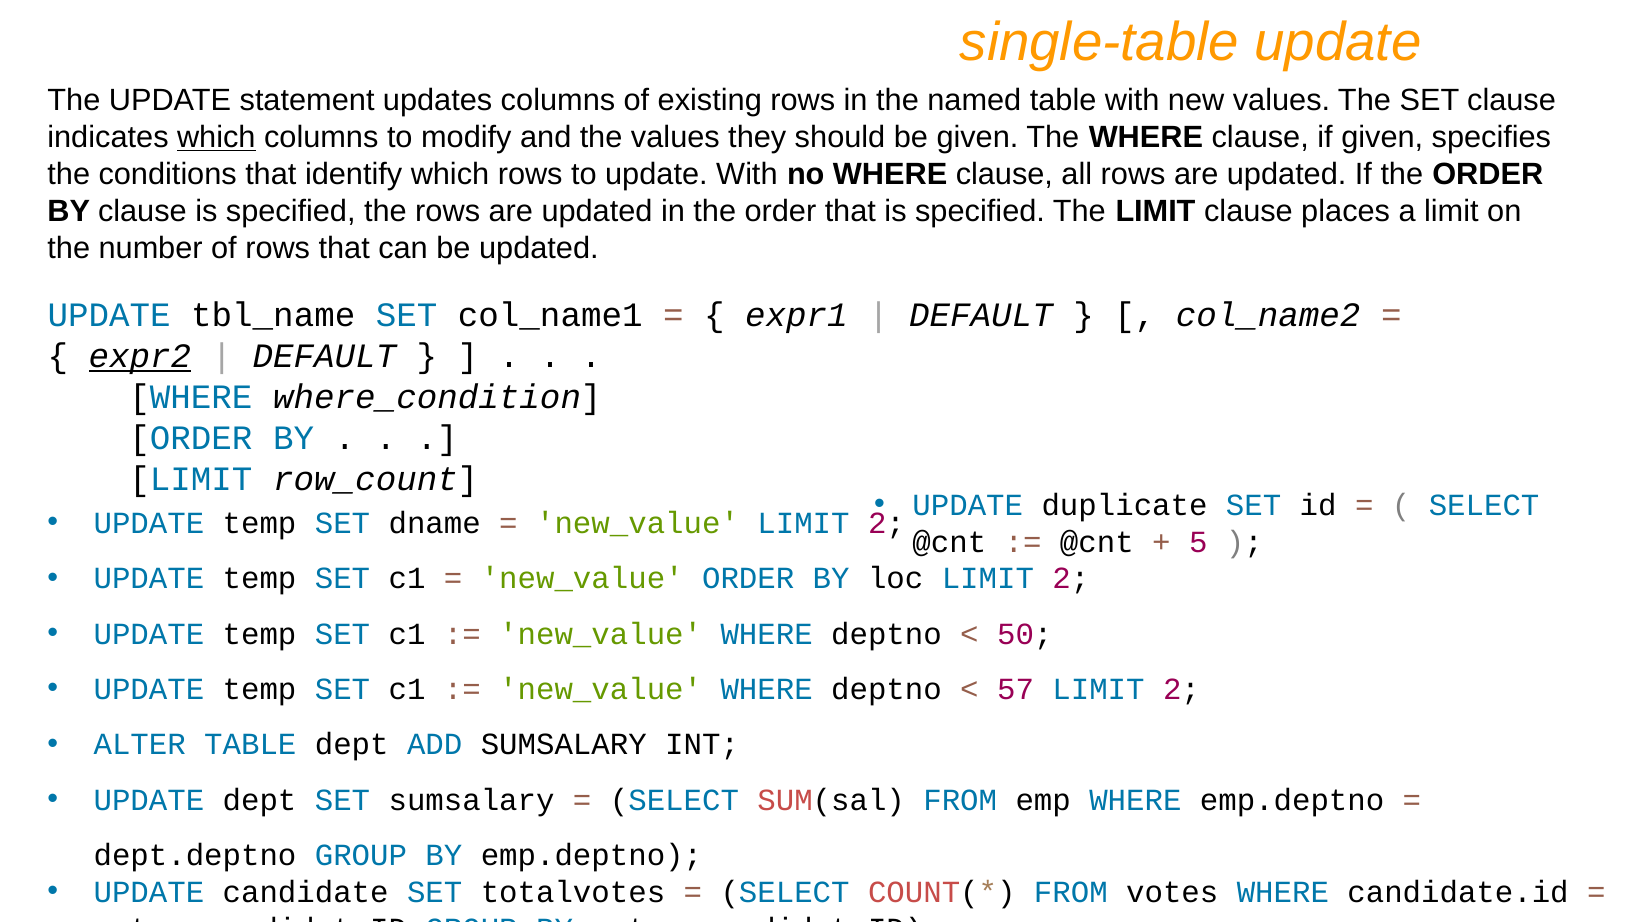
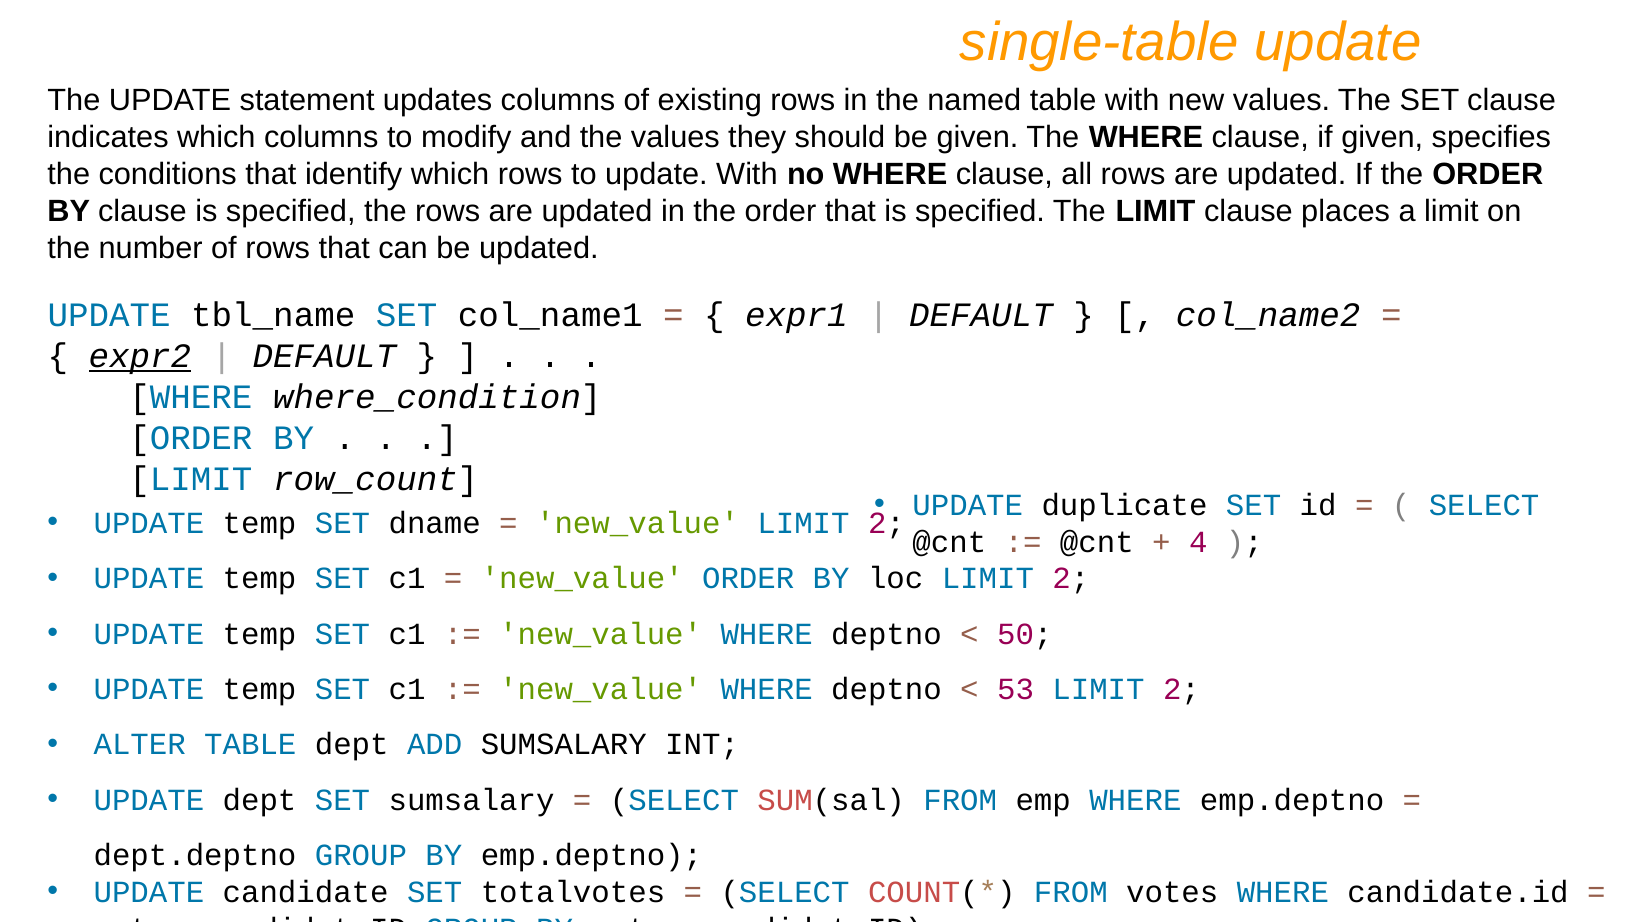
which underline: present -> none (216, 137)
5: 5 -> 4 (1198, 542)
57: 57 -> 53 (1016, 689)
